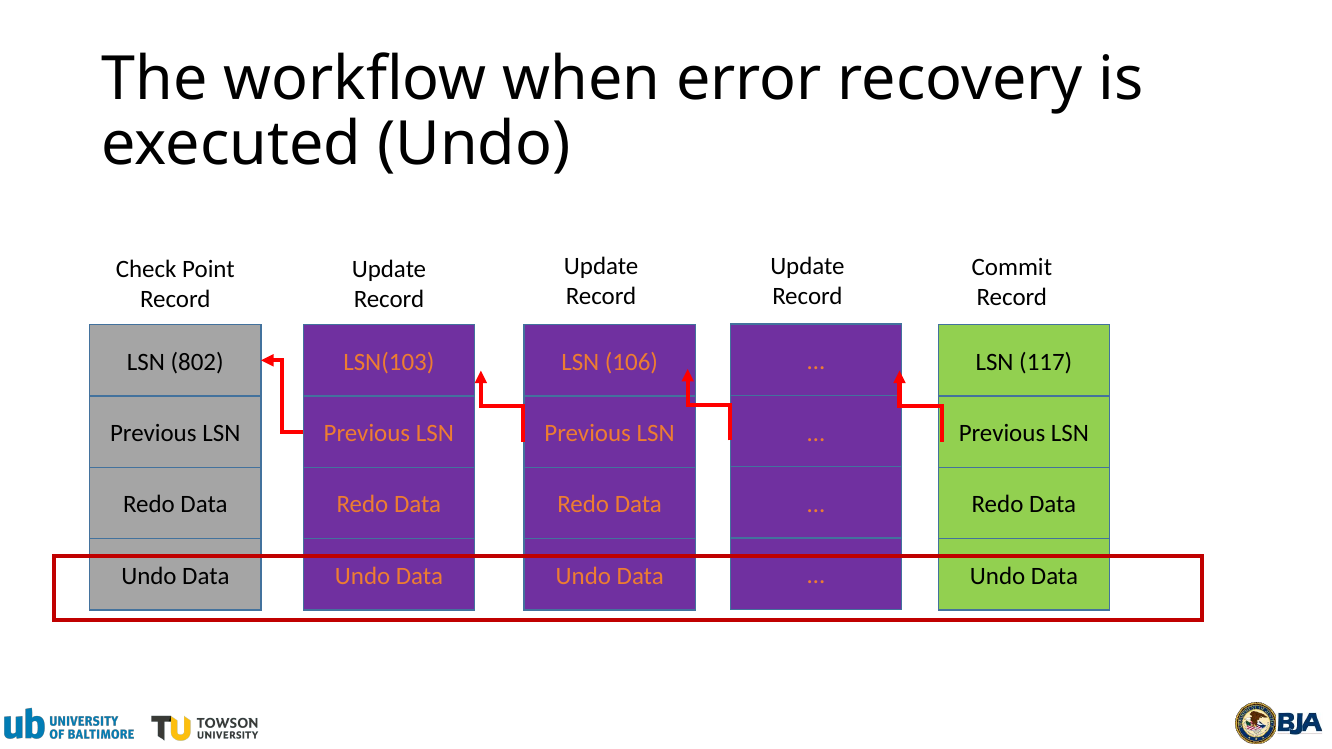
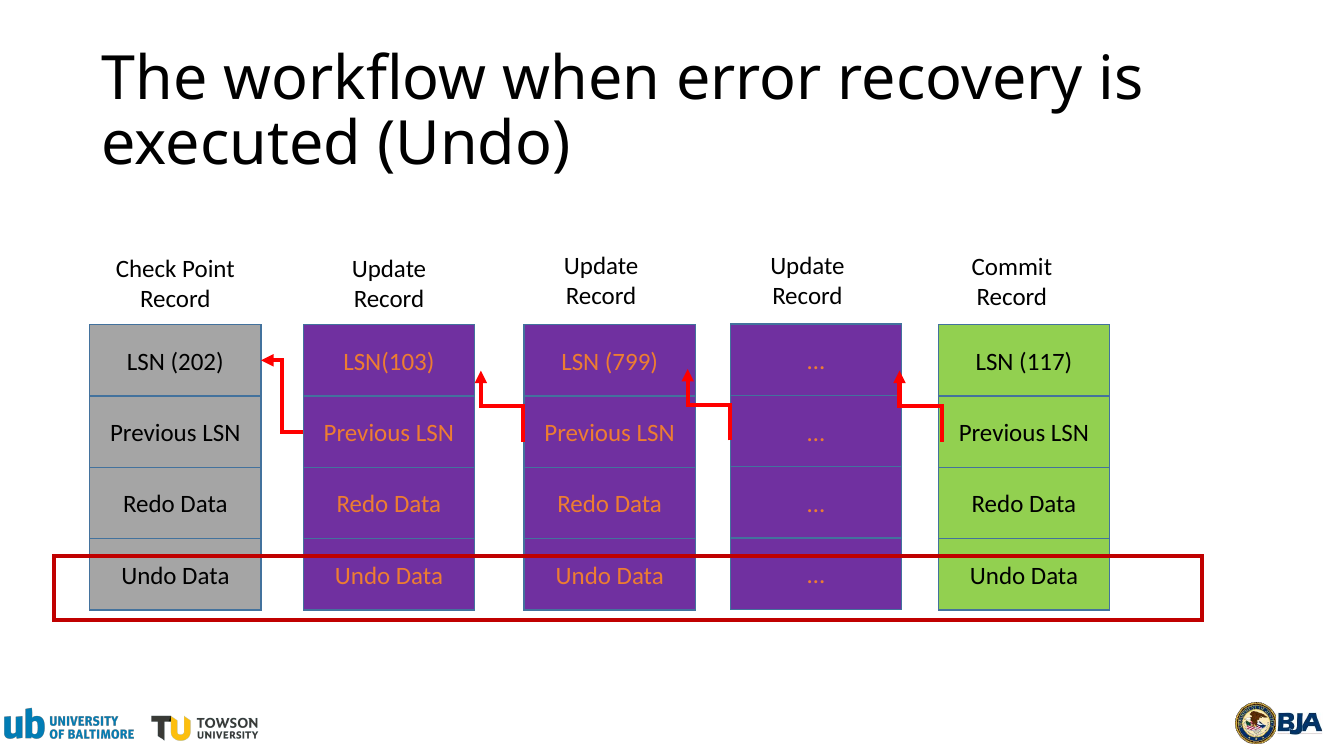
802: 802 -> 202 (197, 362)
106: 106 -> 799 (631, 362)
